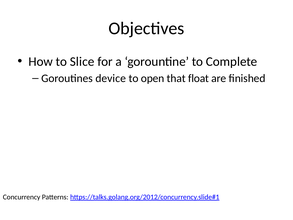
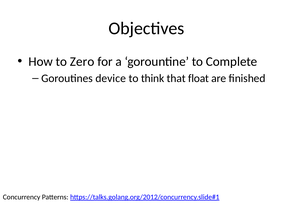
Slice: Slice -> Zero (82, 61)
open: open -> think (153, 78)
